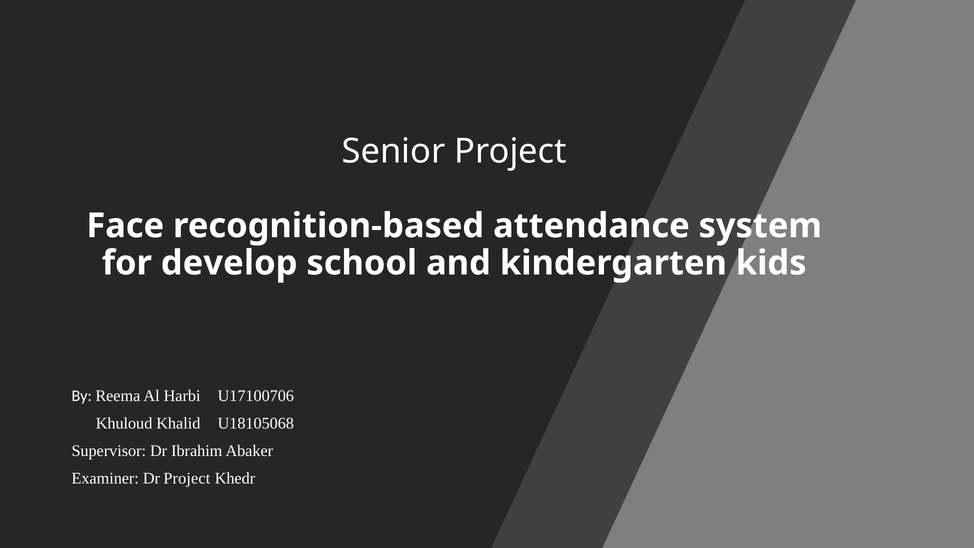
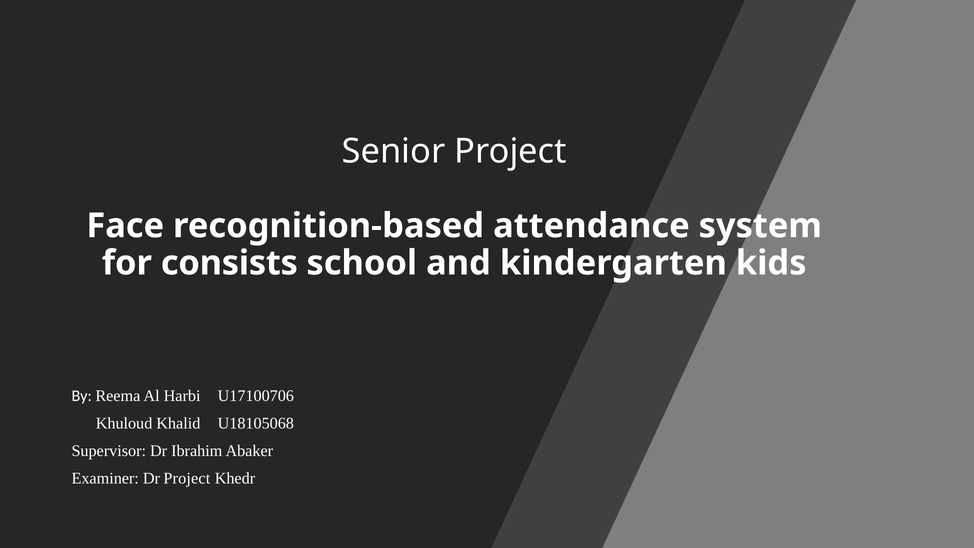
develop: develop -> consists (229, 263)
